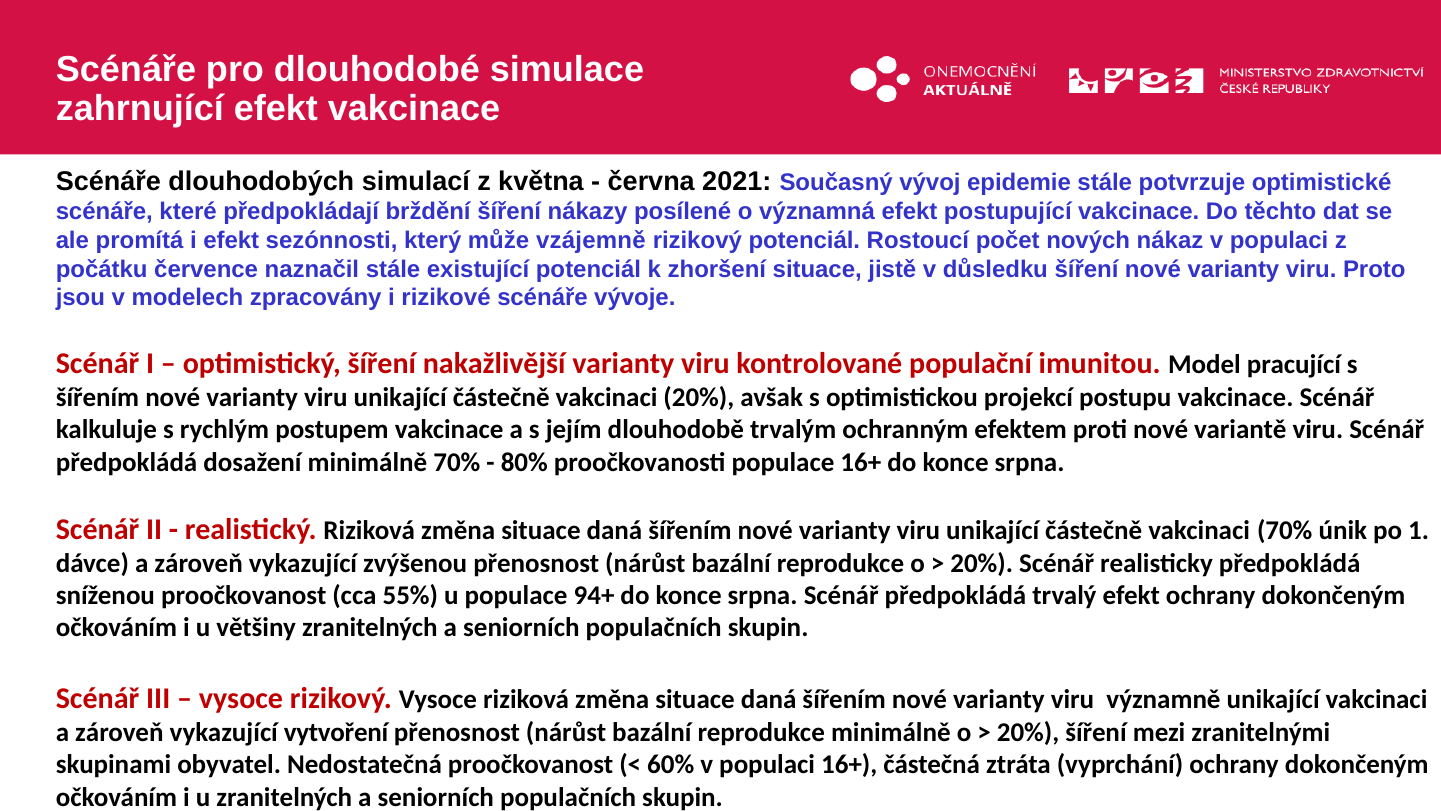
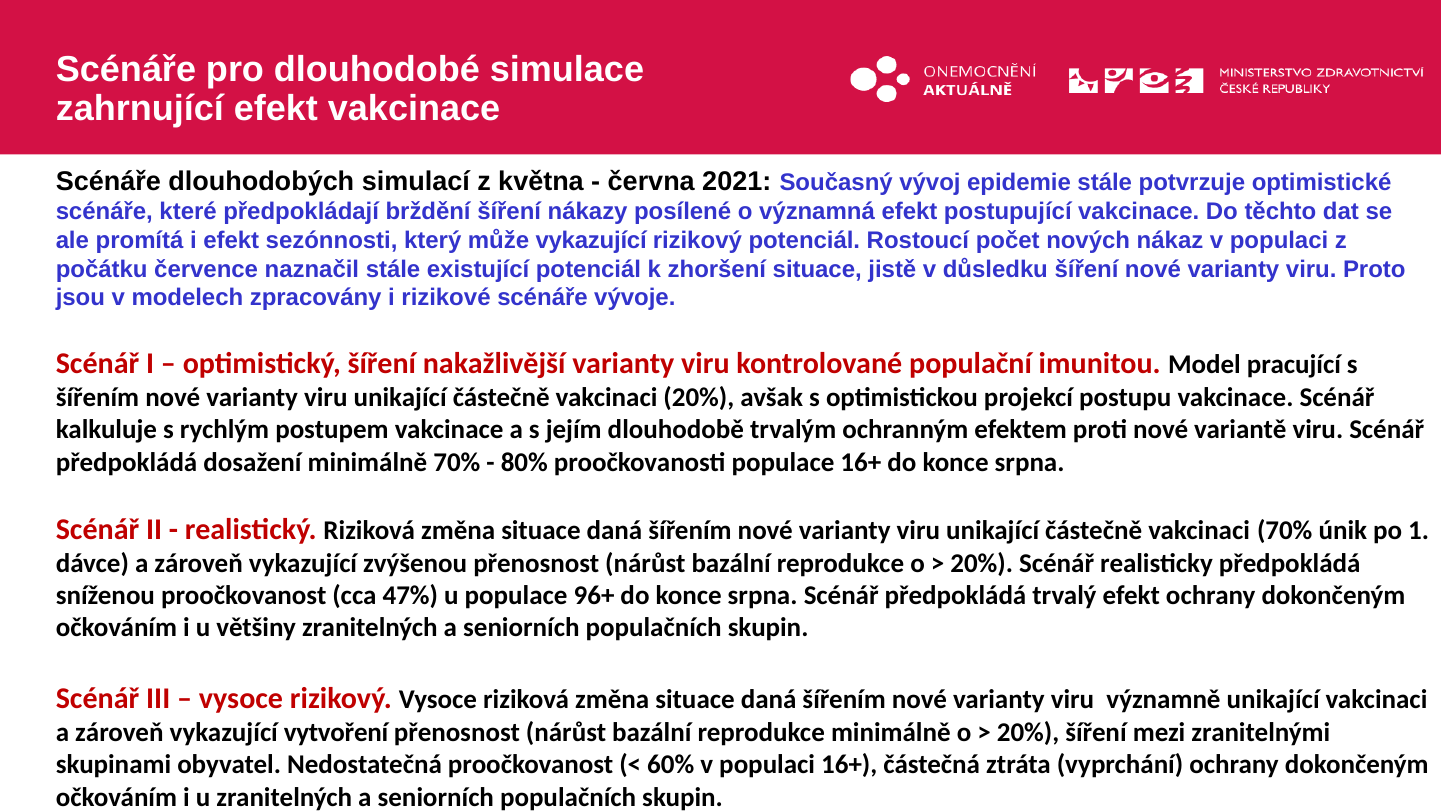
může vzájemně: vzájemně -> vykazující (591, 240)
55%: 55% -> 47% (410, 595)
94+: 94+ -> 96+ (594, 595)
